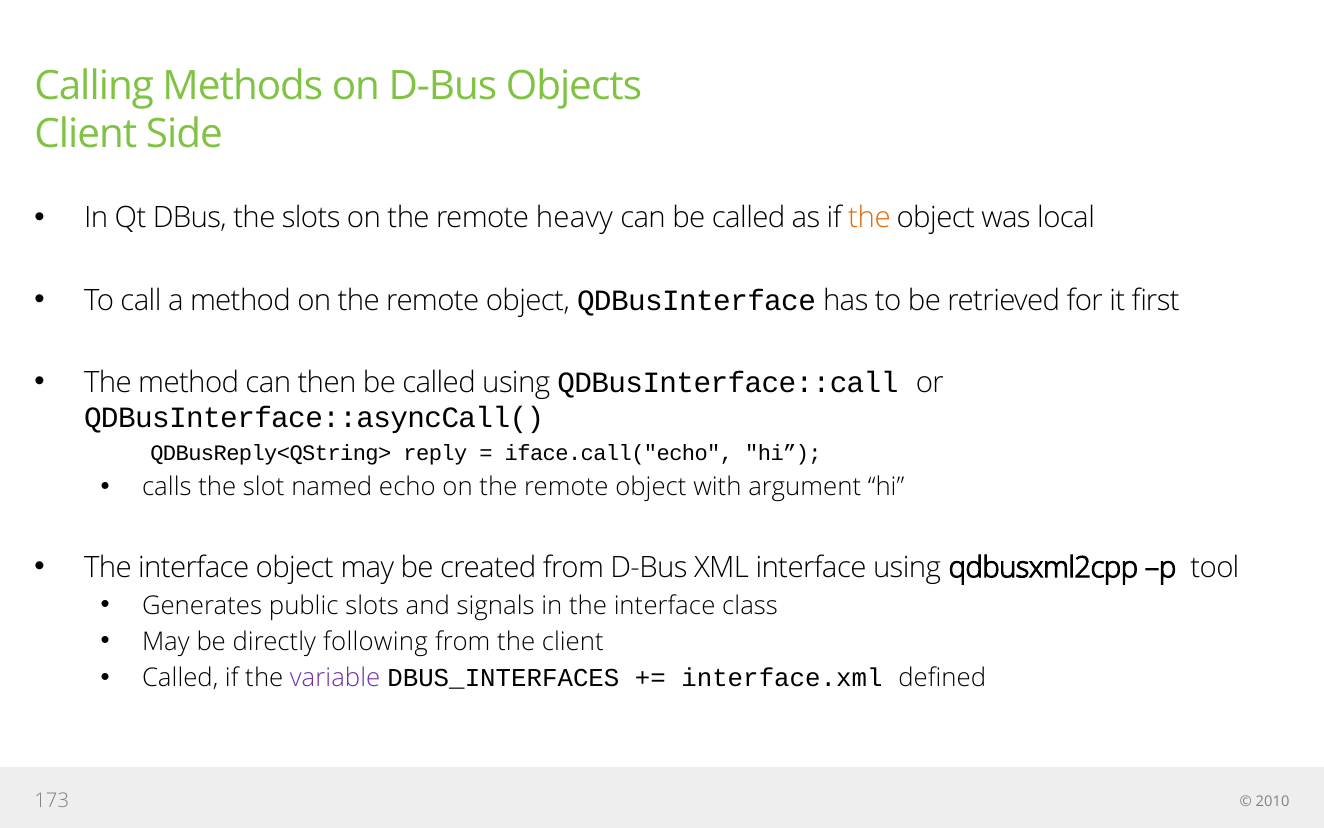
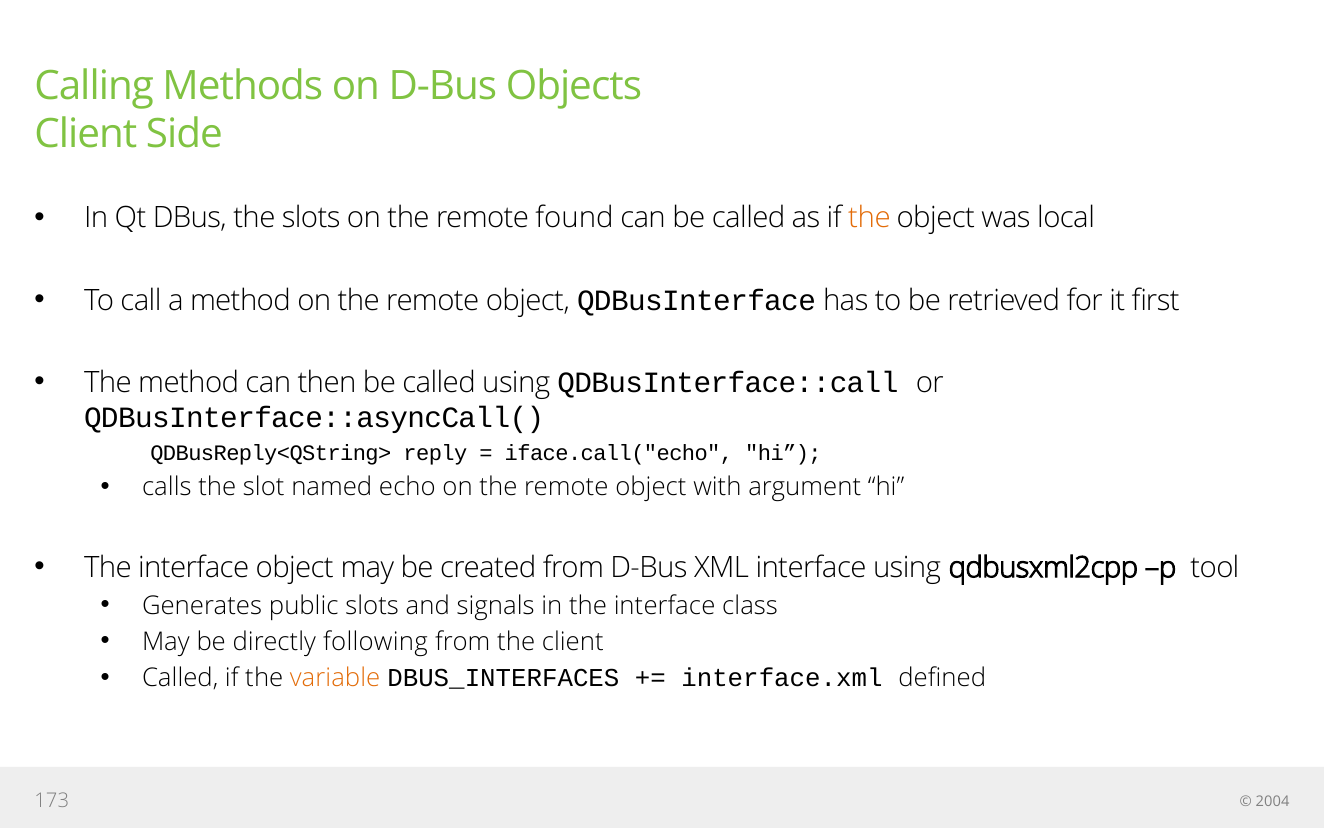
heavy: heavy -> found (574, 218)
variable colour: purple -> orange (335, 677)
2010: 2010 -> 2004 (1273, 801)
